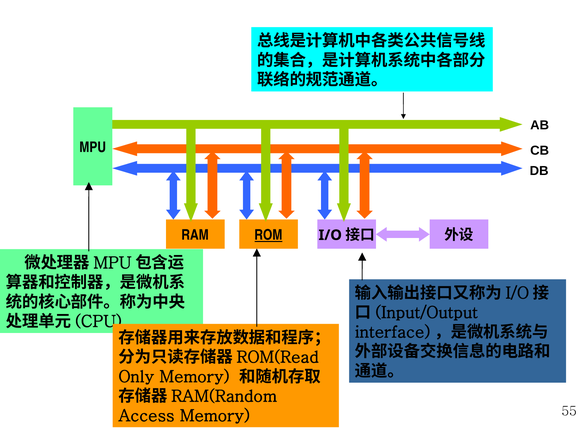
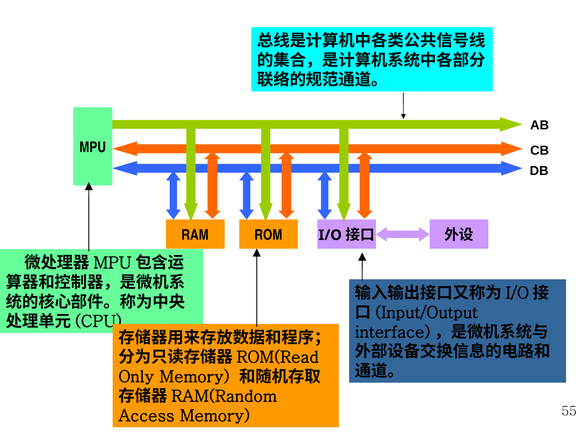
ROM underline: present -> none (269, 235)
